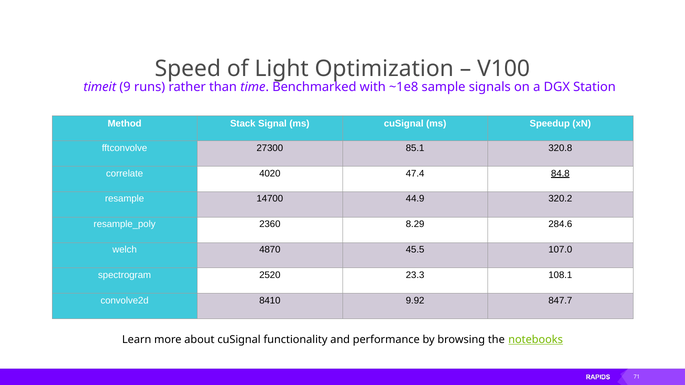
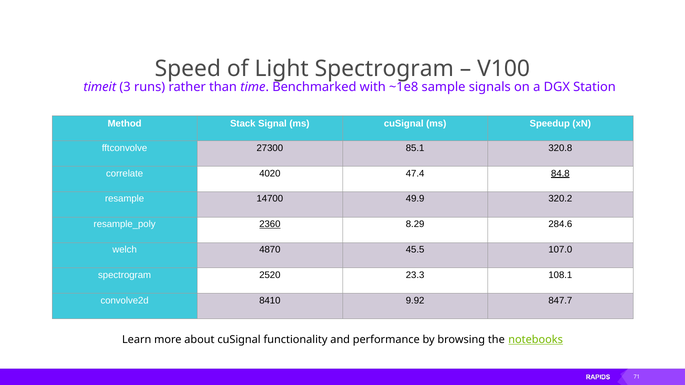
Light Optimization: Optimization -> Spectrogram (384, 69)
9: 9 -> 3 (125, 87)
44.9: 44.9 -> 49.9 (415, 199)
2360 underline: none -> present (270, 224)
